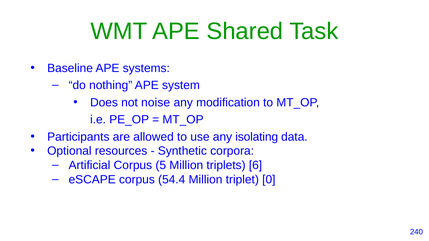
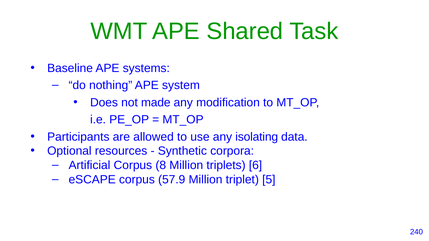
noise: noise -> made (156, 103)
5: 5 -> 8 (161, 166)
54.4: 54.4 -> 57.9 (172, 180)
0: 0 -> 5 (269, 180)
